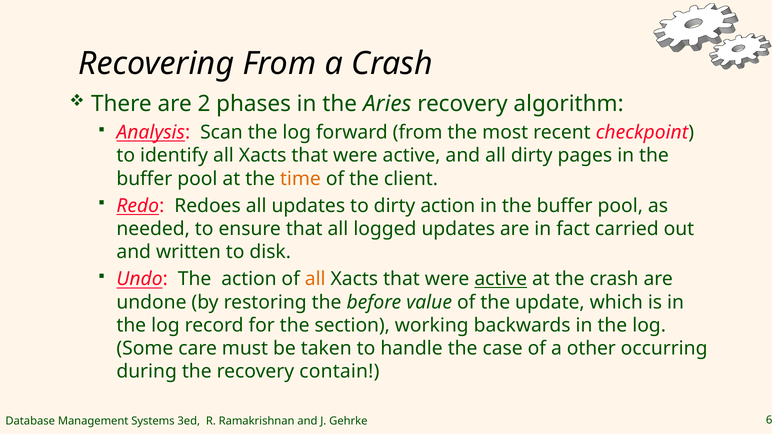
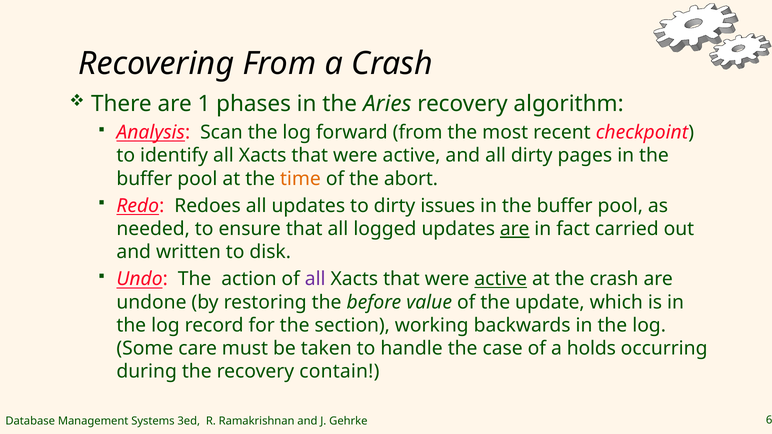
2: 2 -> 1 (204, 104)
client: client -> abort (411, 179)
dirty action: action -> issues (448, 206)
are underline: none -> present (515, 229)
all colour: orange -> purple (315, 279)
other: other -> holds (591, 349)
